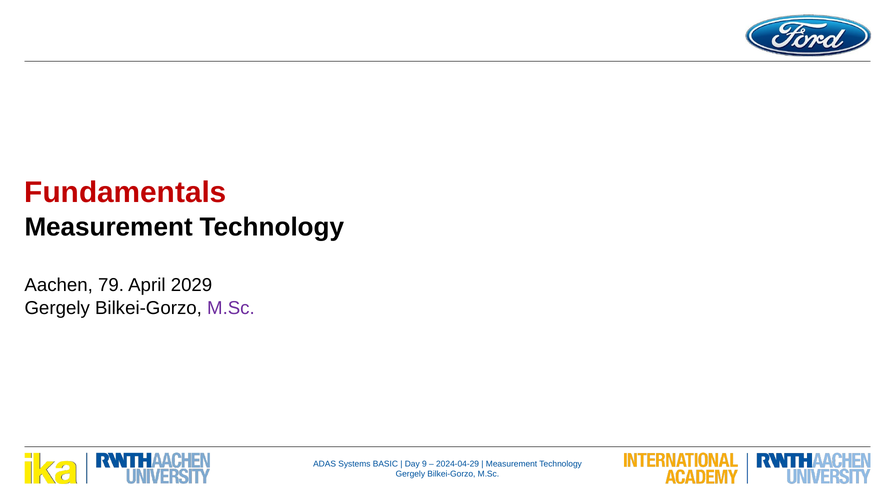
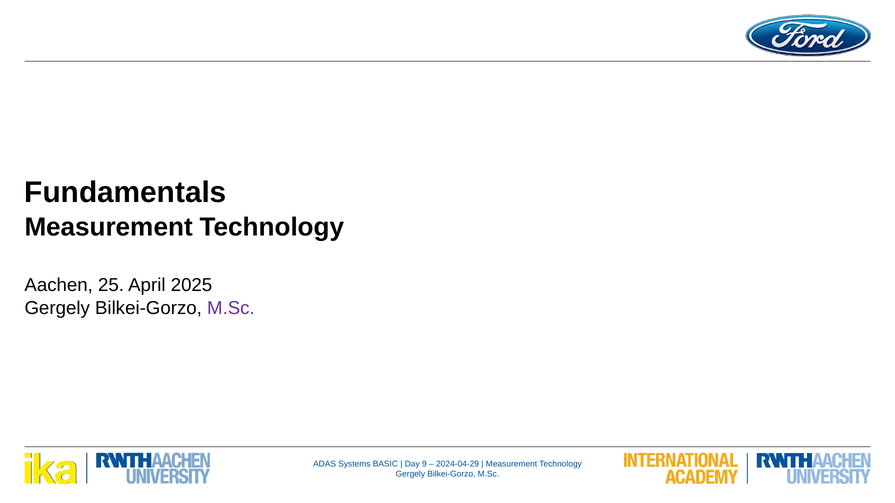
Fundamentals colour: red -> black (126, 192)
79: 79 -> 25 (111, 285)
2029: 2029 -> 2025 (192, 285)
